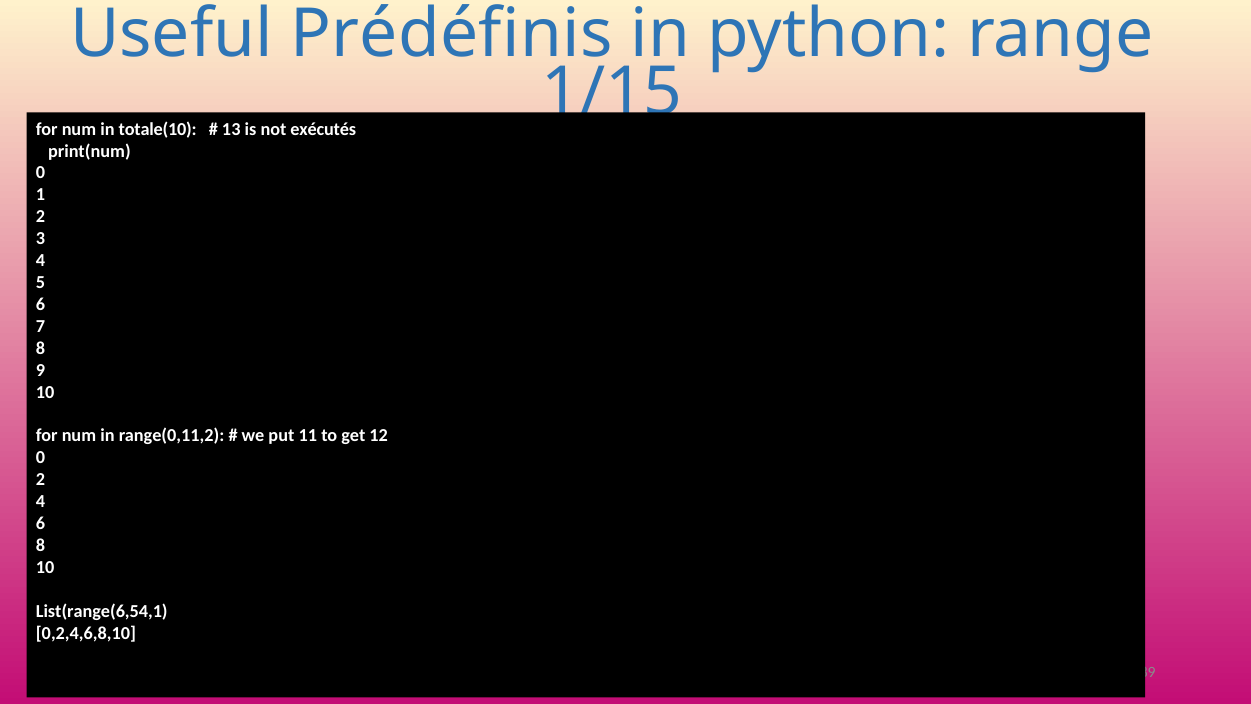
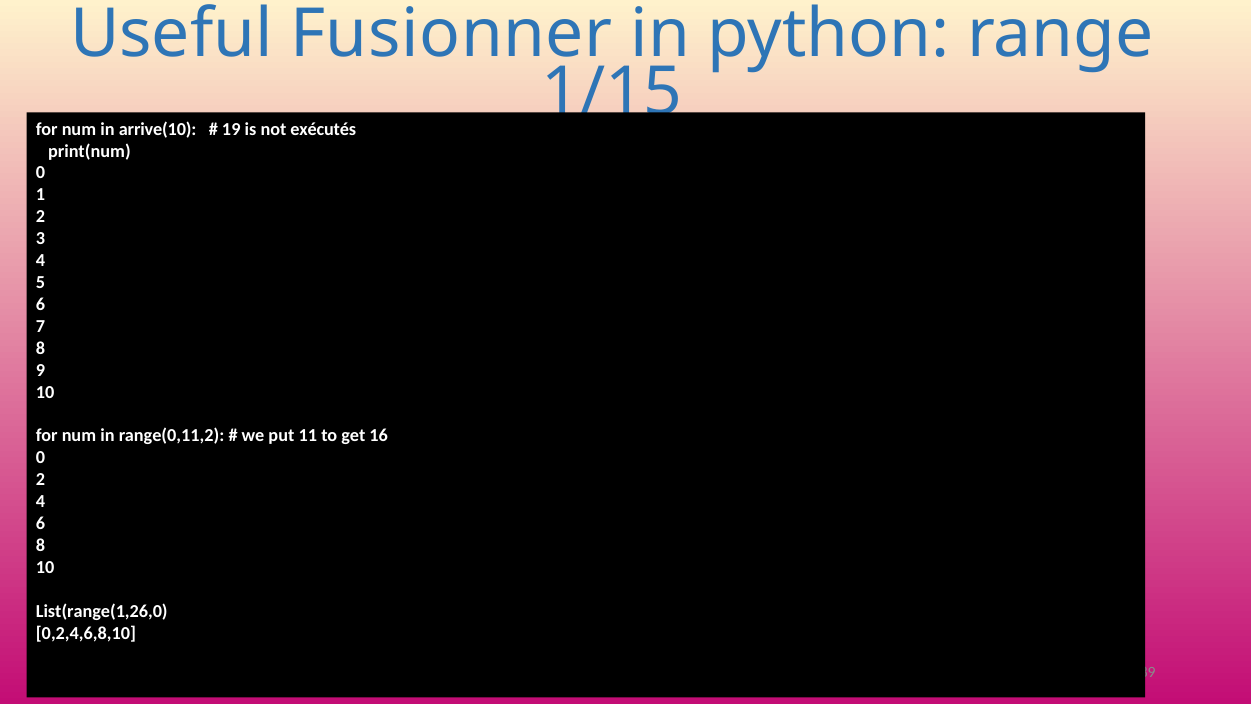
Prédéfinis: Prédéfinis -> Fusionner (451, 34)
totale(10: totale(10 -> arrive(10 (158, 129)
13: 13 -> 19 (231, 129)
12: 12 -> 16 (379, 436)
List(range(6,54,1: List(range(6,54,1 -> List(range(1,26,0 (102, 611)
